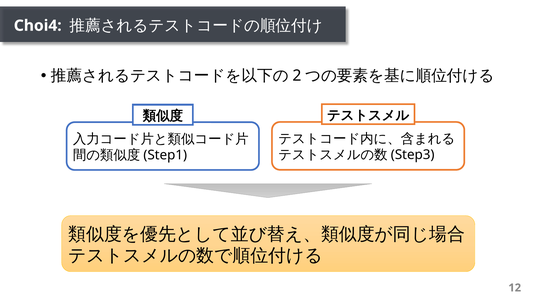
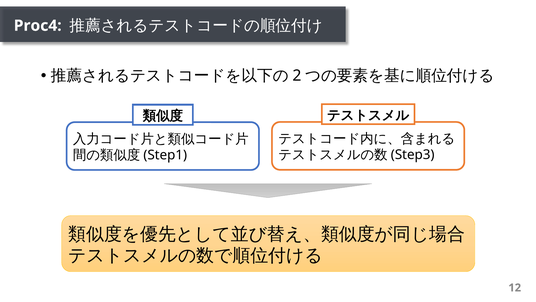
Choi4: Choi4 -> Proc4 (38, 26)
